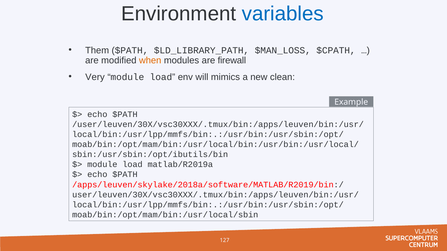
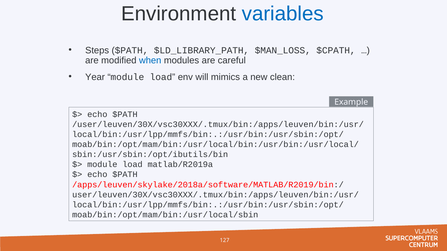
Them: Them -> Steps (97, 51)
when colour: orange -> blue (150, 61)
firewall: firewall -> careful (232, 61)
Very: Very -> Year (95, 77)
